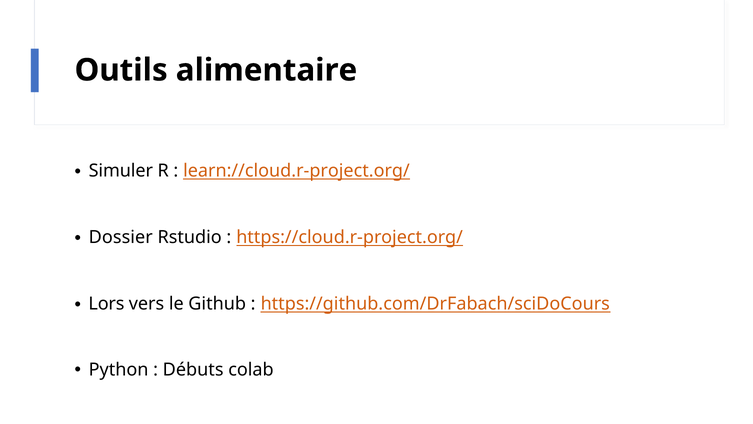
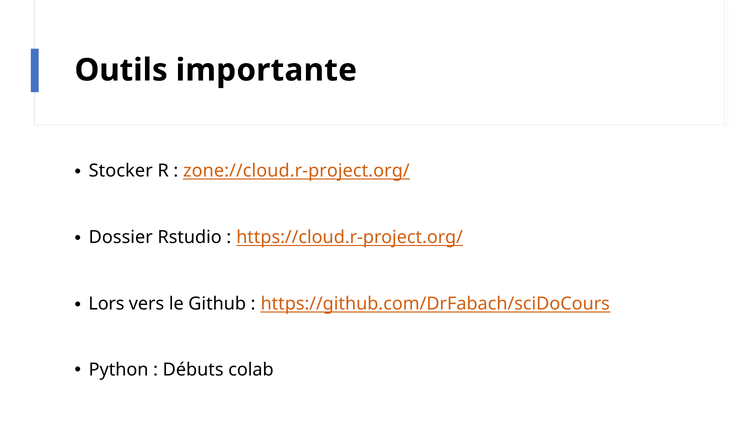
alimentaire: alimentaire -> importante (266, 70)
Simuler: Simuler -> Stocker (121, 170)
learn://cloud.r-project.org/: learn://cloud.r-project.org/ -> zone://cloud.r-project.org/ (296, 170)
